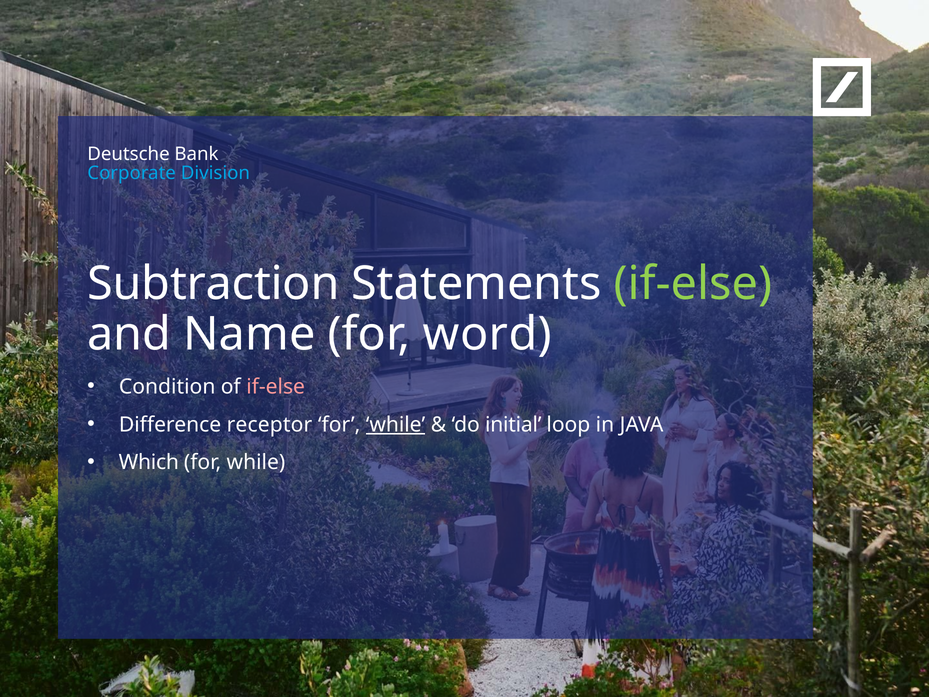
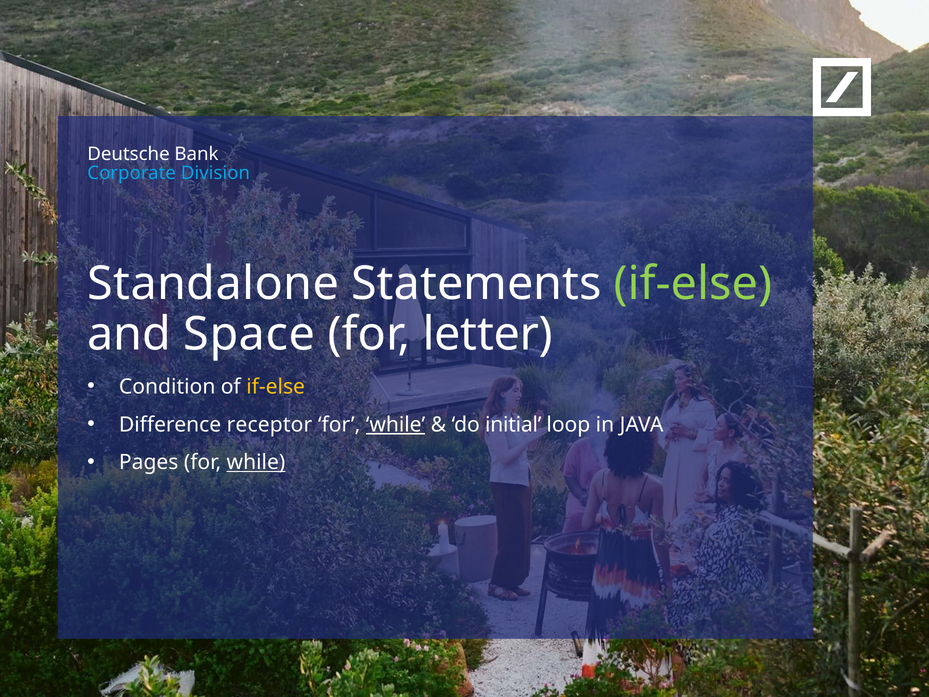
Subtraction: Subtraction -> Standalone (213, 284)
Name: Name -> Space (249, 334)
word: word -> letter (488, 334)
if-else colour: pink -> yellow (276, 386)
Which: Which -> Pages (149, 462)
while underline: none -> present (256, 462)
